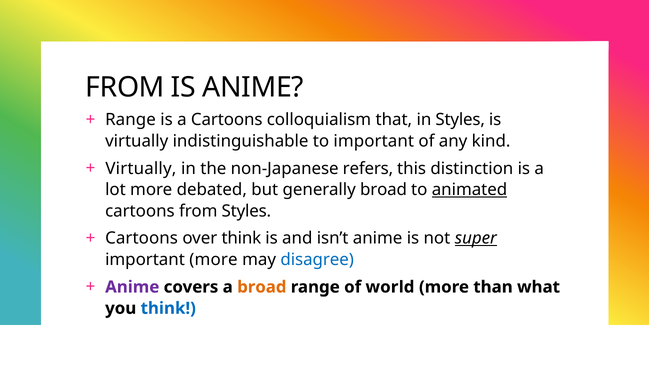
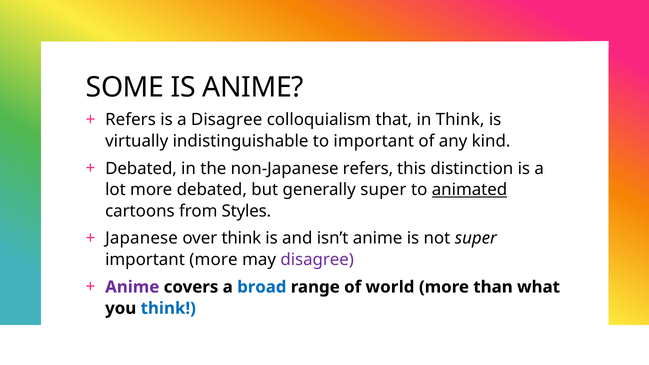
FROM: FROM -> SOME (125, 88)
Range: Range -> Refers (131, 120)
a Cartoons: Cartoons -> Disagree (227, 120)
in Styles: Styles -> Think (460, 120)
Virtually: Virtually -> Debated (141, 169)
generally broad: broad -> super (383, 190)
Cartoons: Cartoons -> Japanese (142, 238)
super underline: present -> none (476, 238)
disagree colour: blue -> purple (317, 260)
broad colour: orange -> blue (262, 287)
